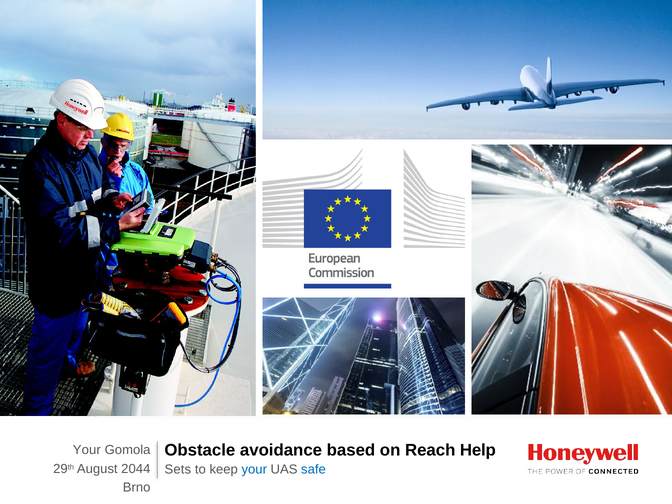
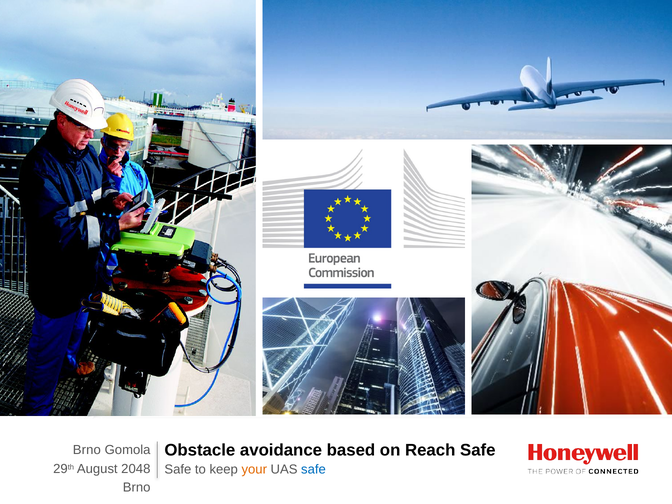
Your: Your -> Brno (87, 450)
Reach Help: Help -> Safe (478, 450)
2044: 2044 -> 2048 (136, 469)
Sets: Sets -> Safe (178, 469)
your colour: blue -> orange (254, 469)
